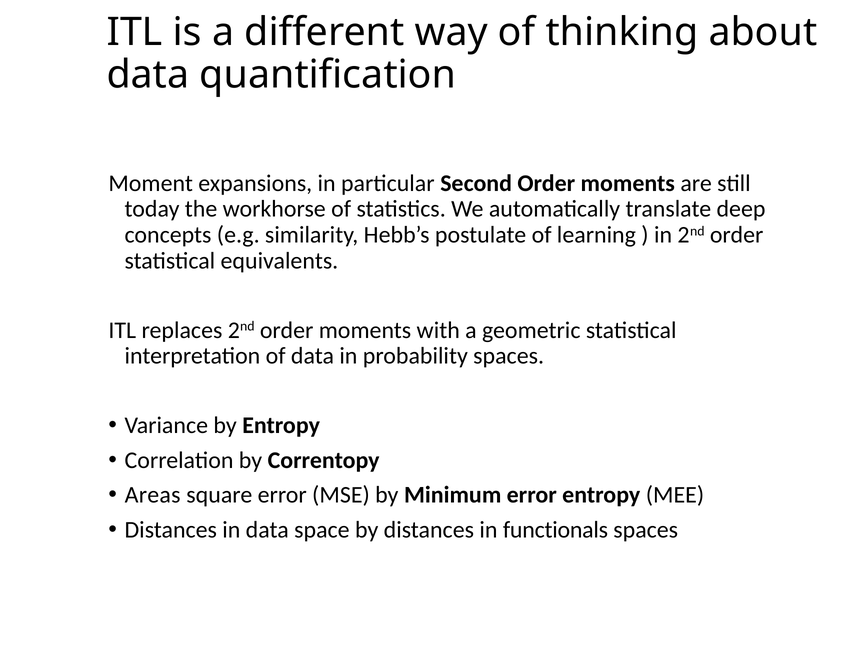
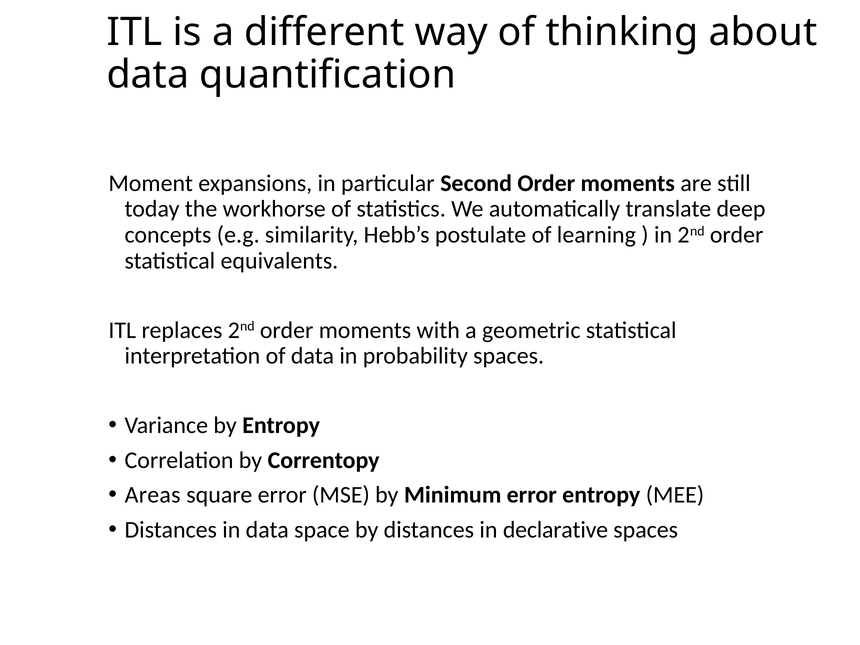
functionals: functionals -> declarative (555, 530)
